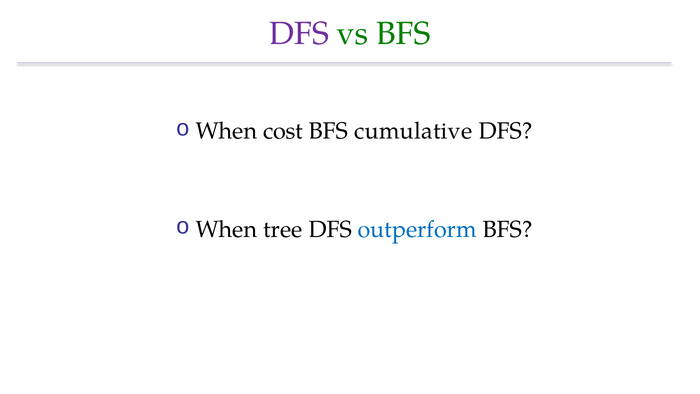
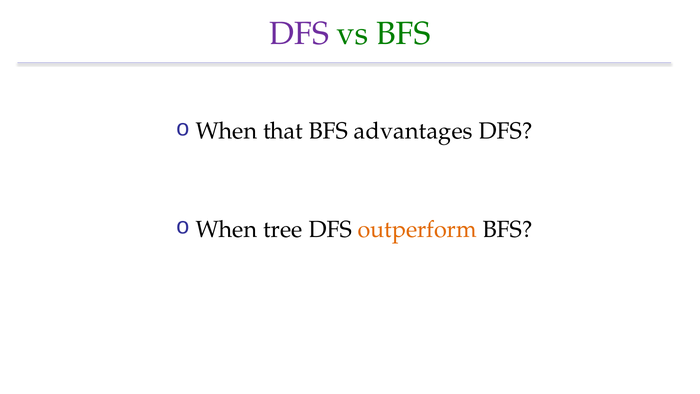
cost: cost -> that (283, 131)
cumulative: cumulative -> advantages (413, 131)
outperform colour: blue -> orange (417, 229)
